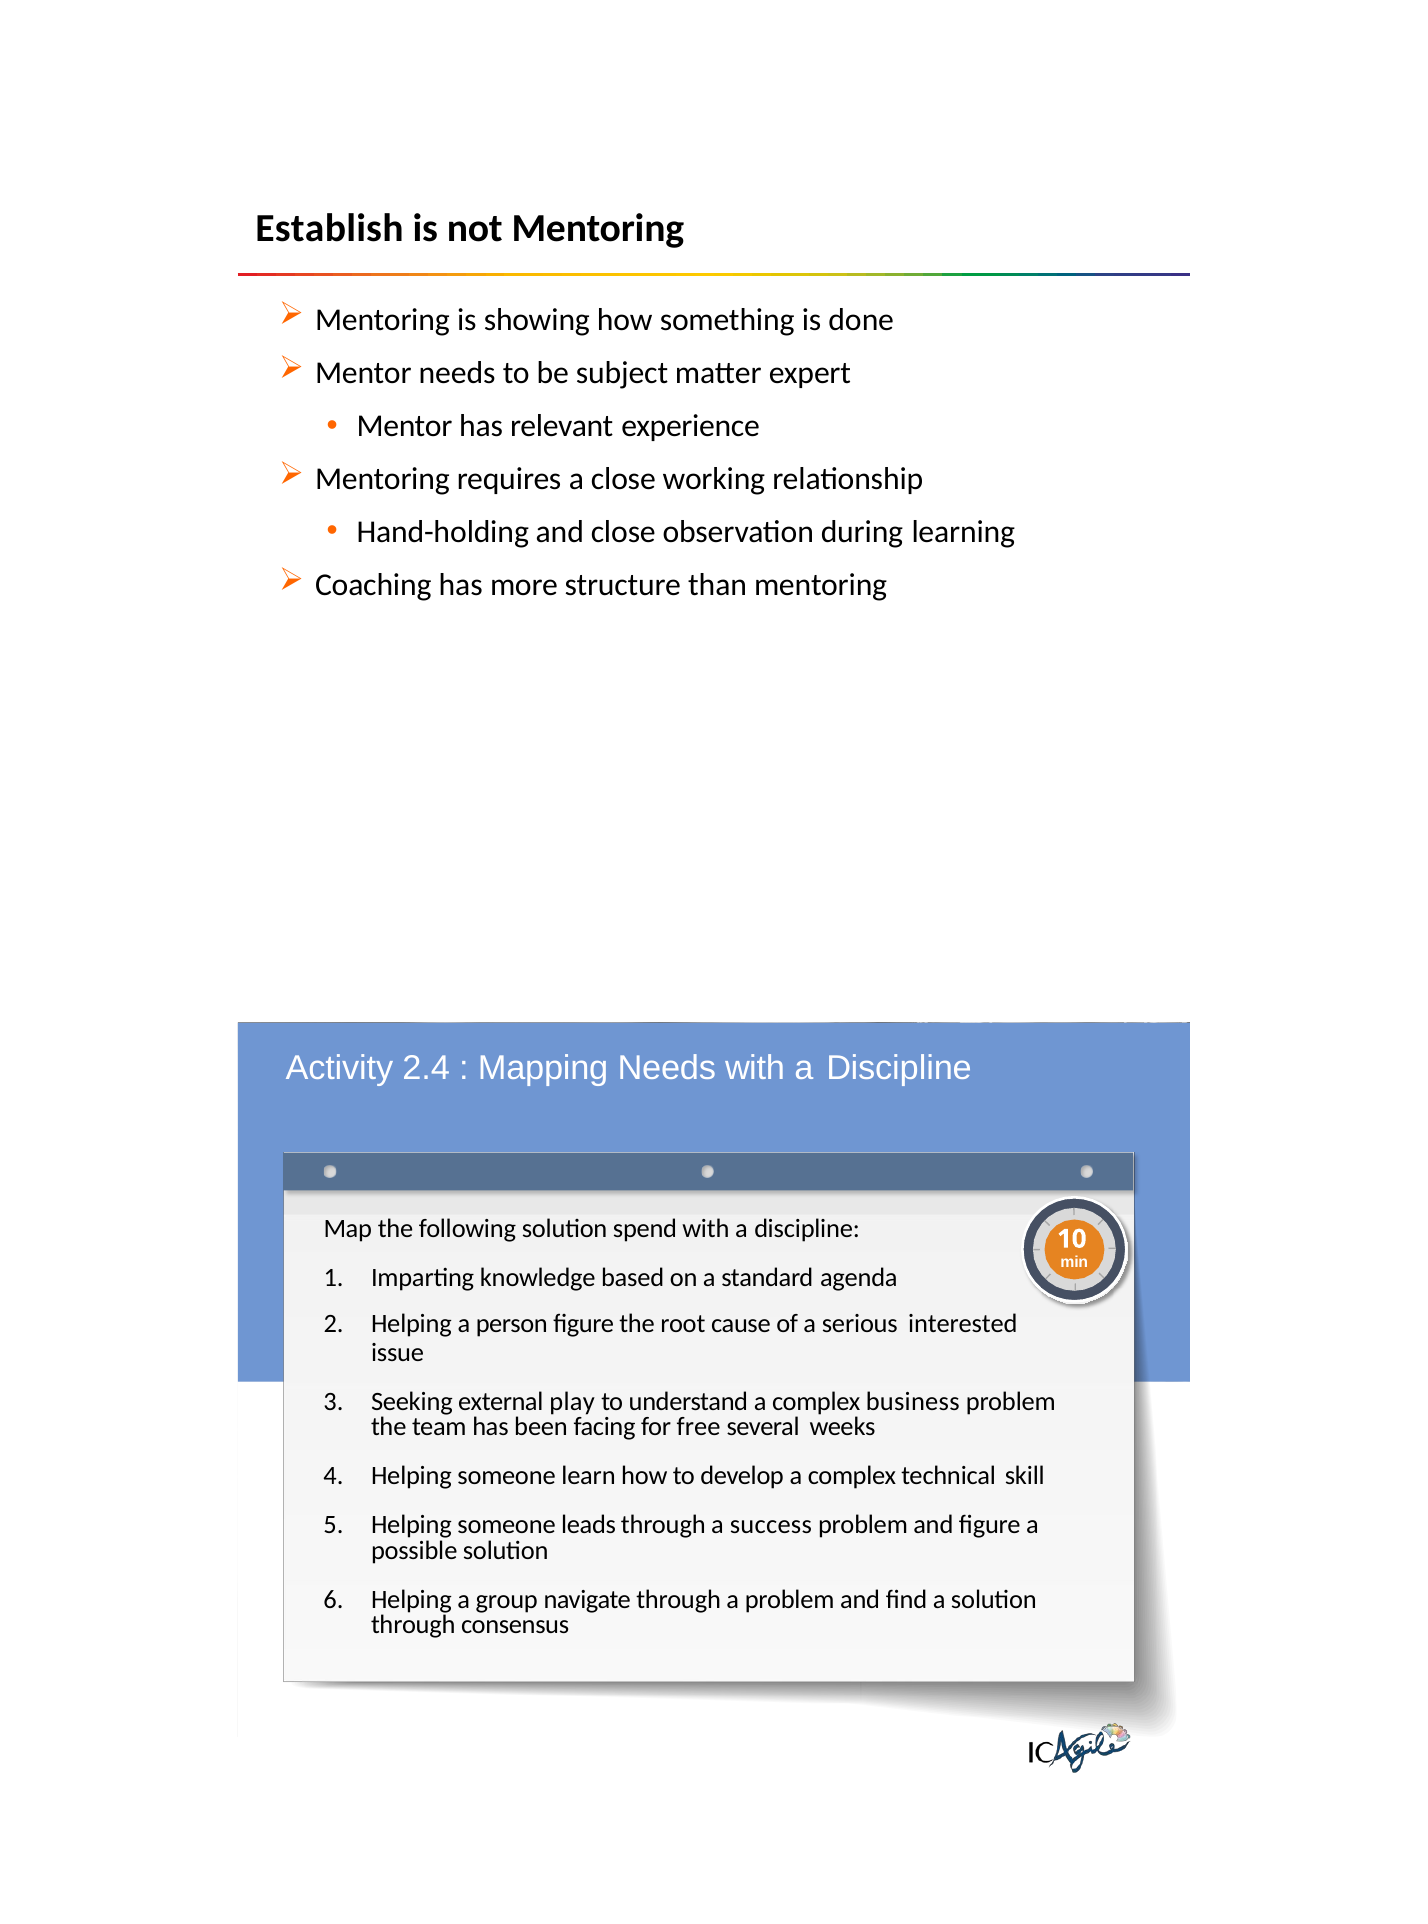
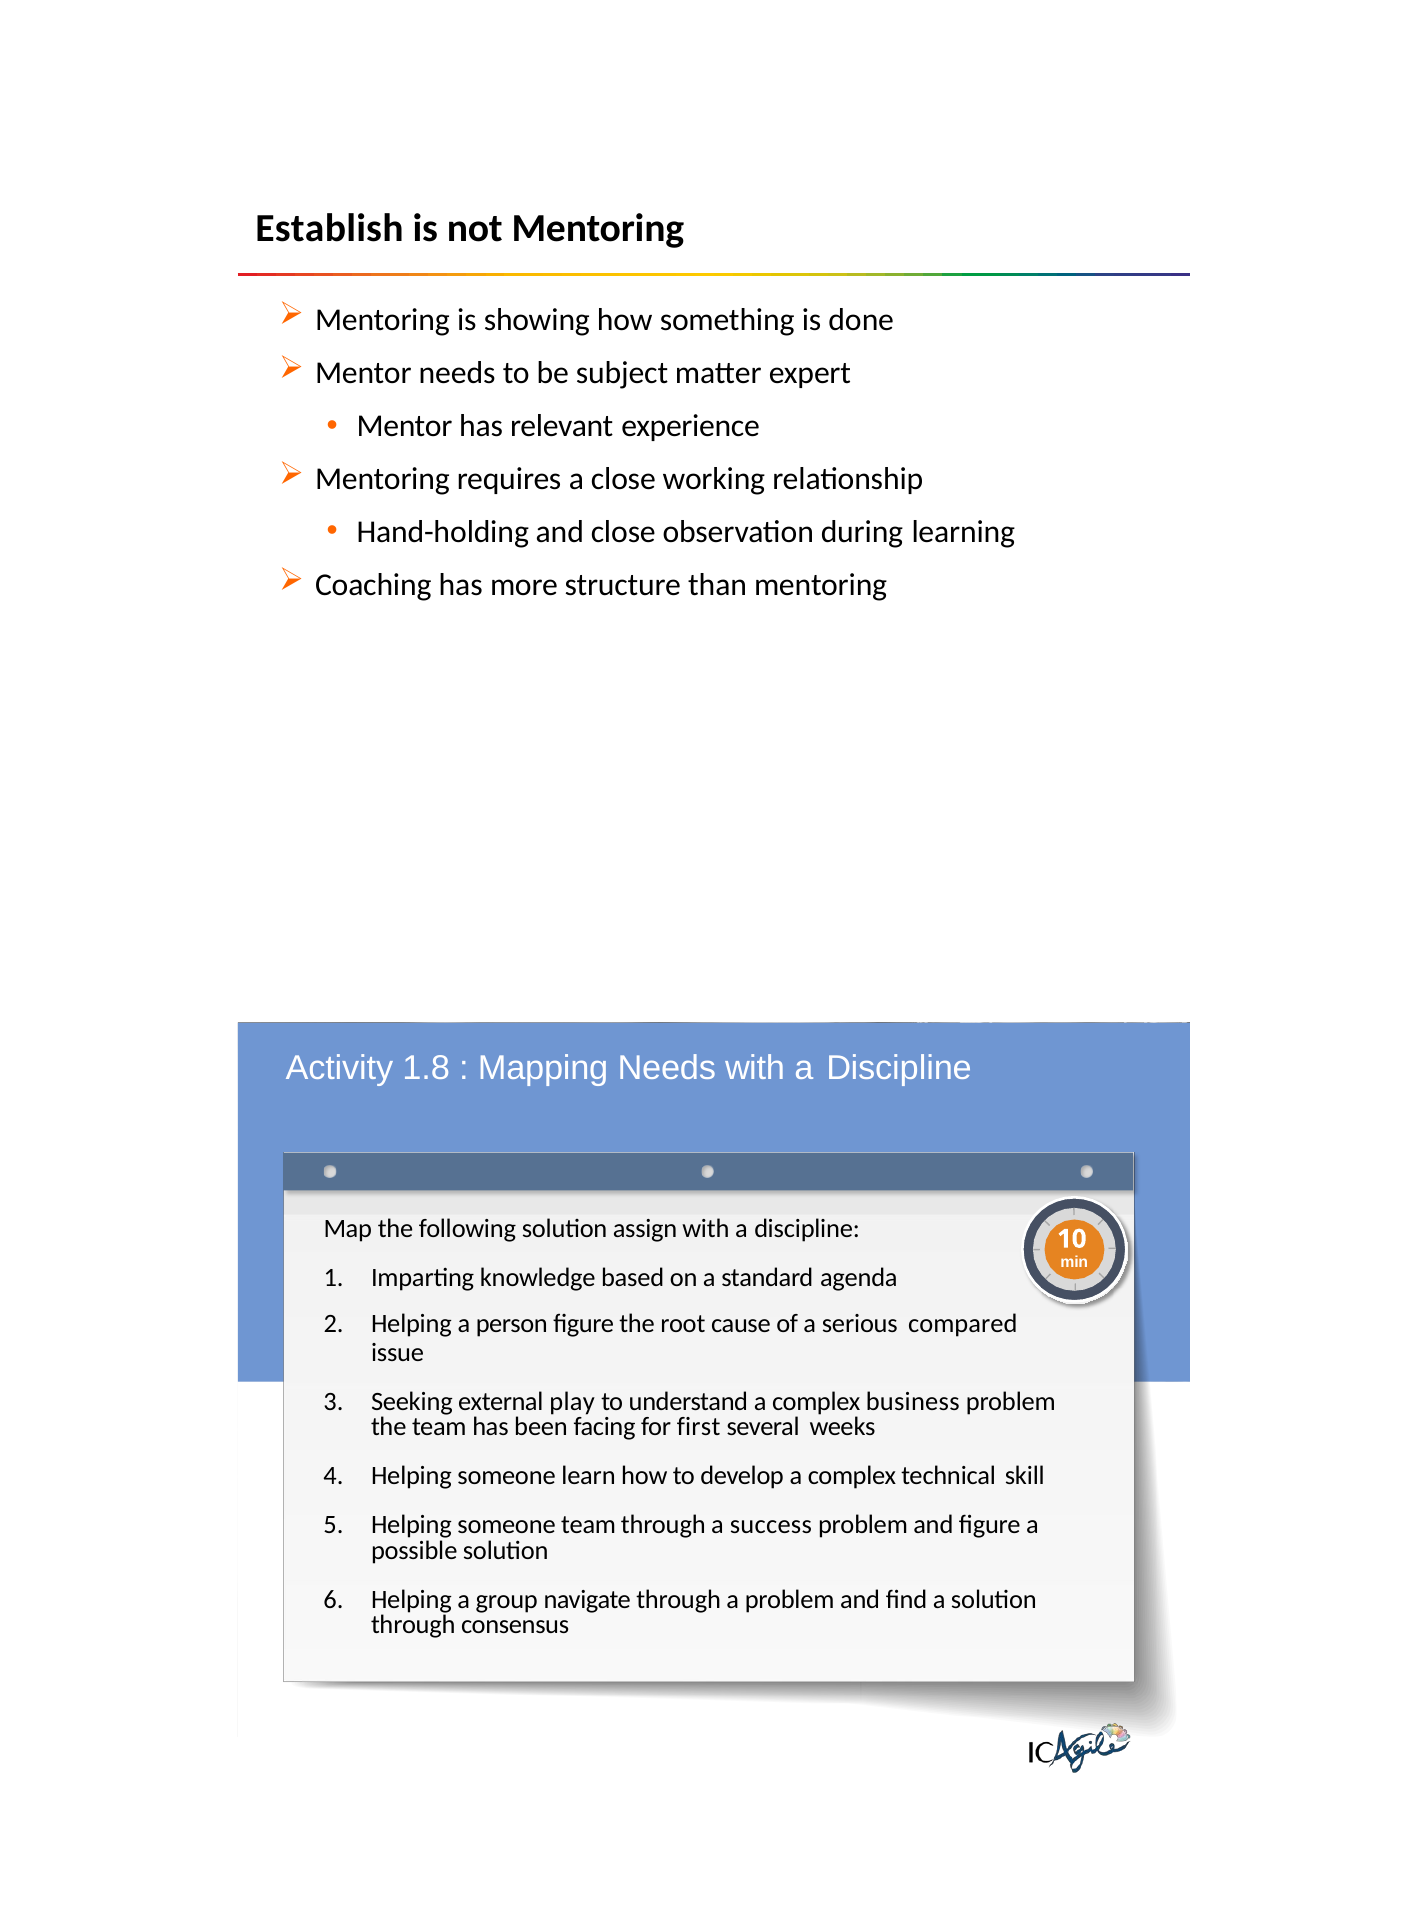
2.4: 2.4 -> 1.8 (426, 1068)
spend: spend -> assign (645, 1228)
interested: interested -> compared (963, 1324)
free: free -> first (699, 1427)
someone leads: leads -> team (589, 1525)
